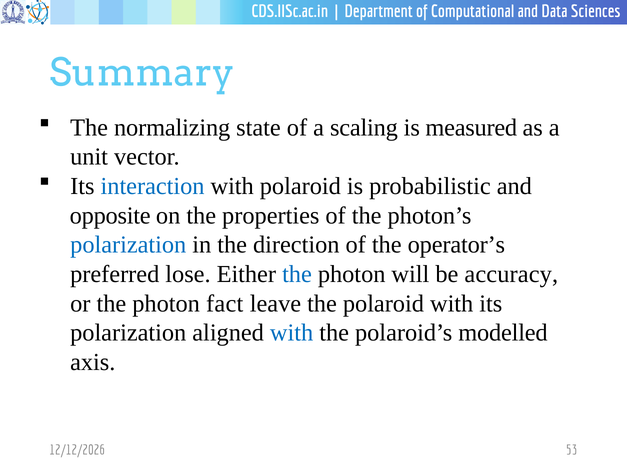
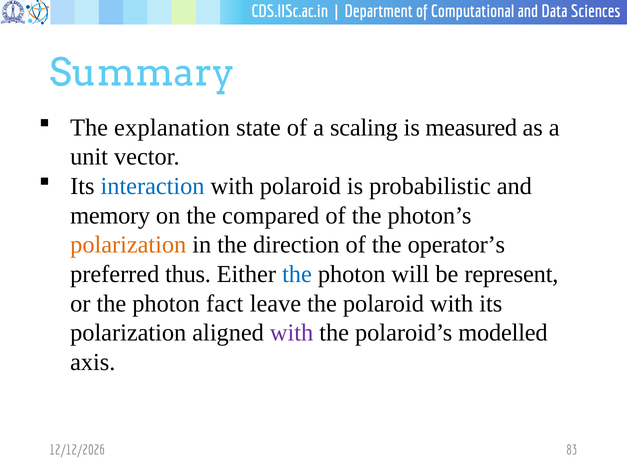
normalizing: normalizing -> explanation (172, 127)
opposite: opposite -> memory (110, 215)
properties: properties -> compared (271, 215)
polarization colour: blue -> orange (128, 244)
lose: lose -> thus (188, 274)
accuracy: accuracy -> represent (511, 274)
with colour: blue -> purple (292, 332)
53: 53 -> 83 (572, 449)
